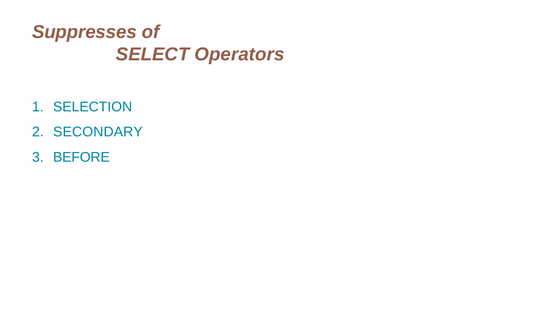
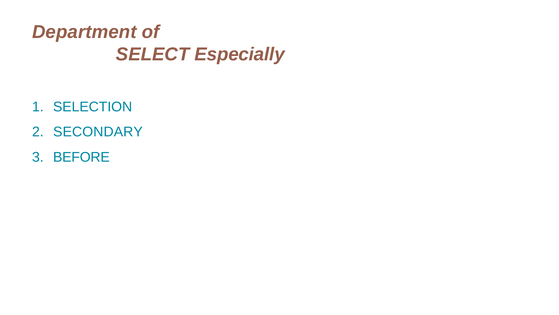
Suppresses: Suppresses -> Department (84, 32)
Operators: Operators -> Especially (240, 54)
